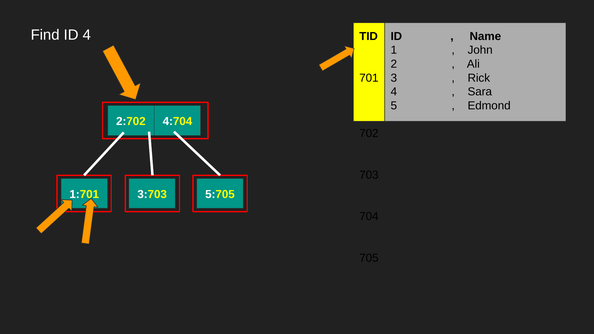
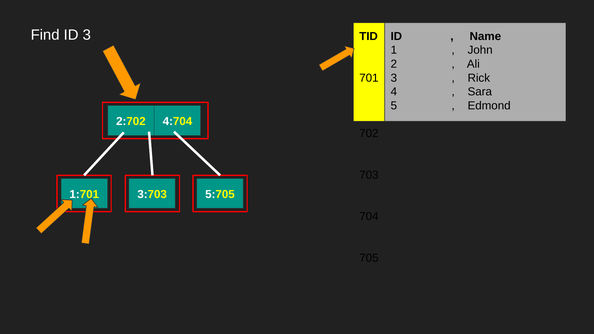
ID 4: 4 -> 3 (87, 35)
